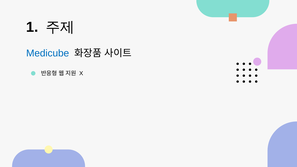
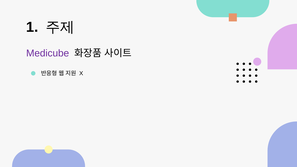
Medicube colour: blue -> purple (48, 53)
